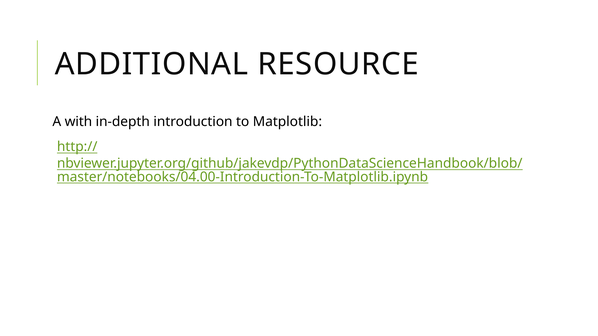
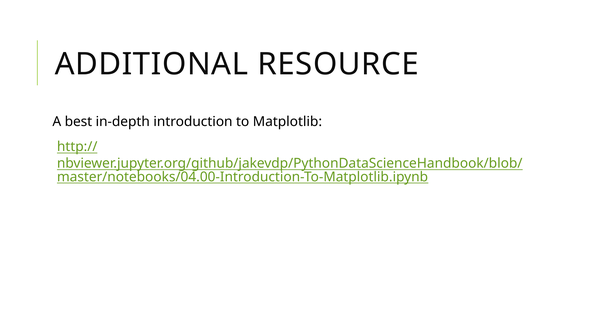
with: with -> best (78, 122)
